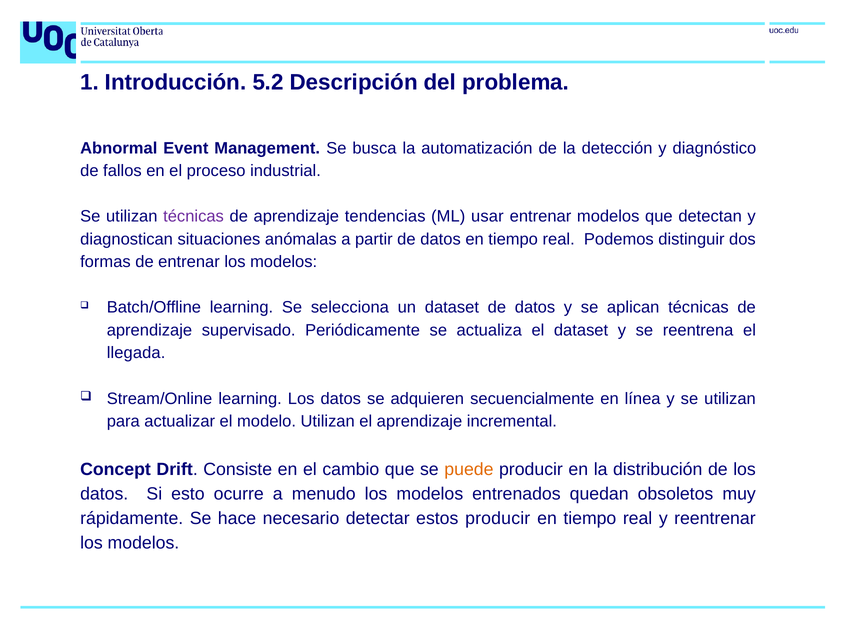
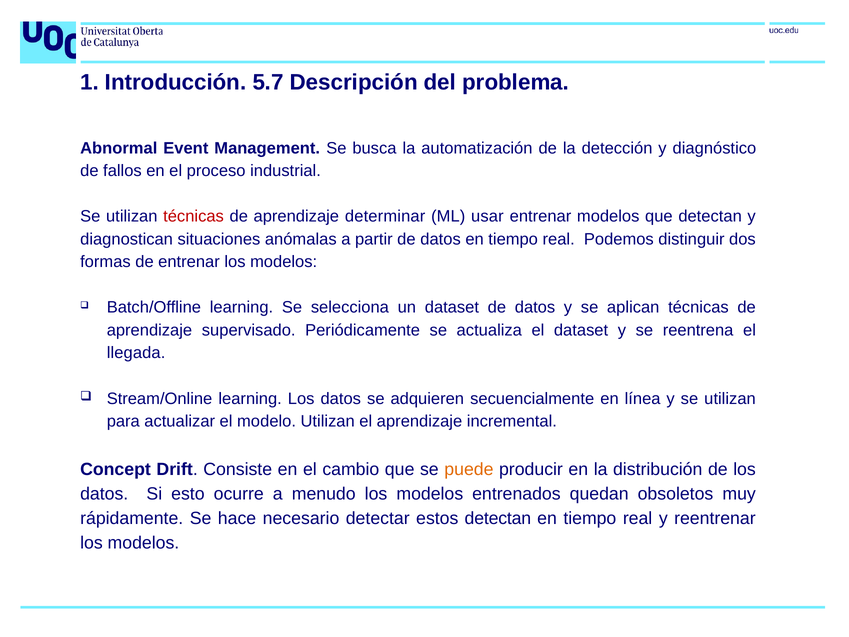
5.2: 5.2 -> 5.7 (268, 82)
técnicas colour: purple -> red (194, 216)
tendencias: tendencias -> determinar (385, 216)
estos producir: producir -> detectan (498, 518)
